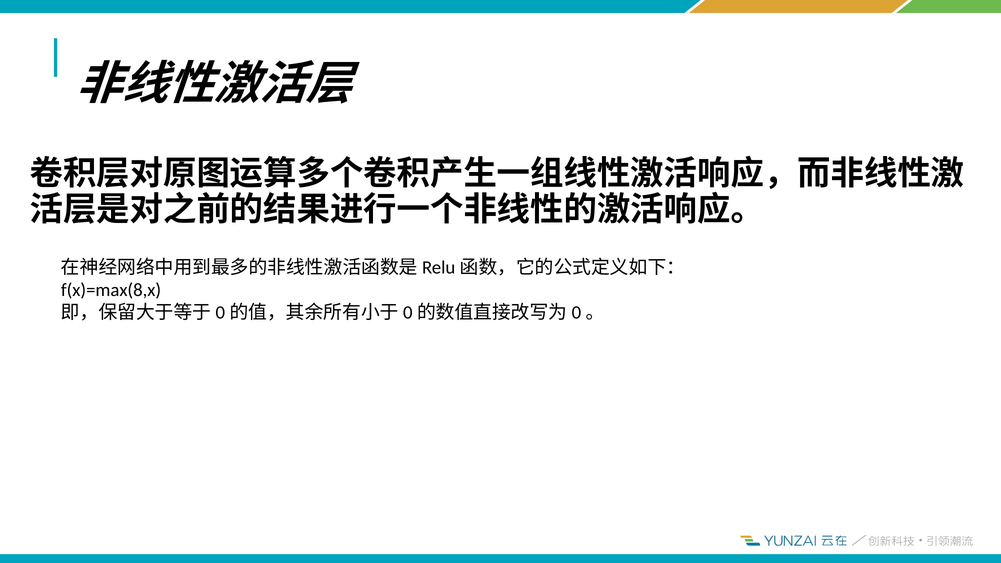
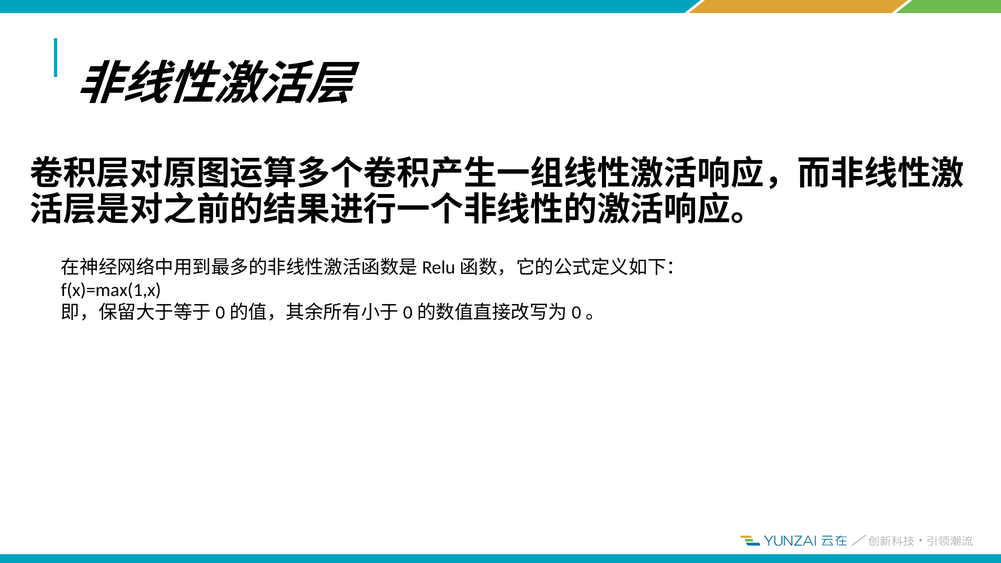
f(x)=max(8,x: f(x)=max(8,x -> f(x)=max(1,x (111, 290)
